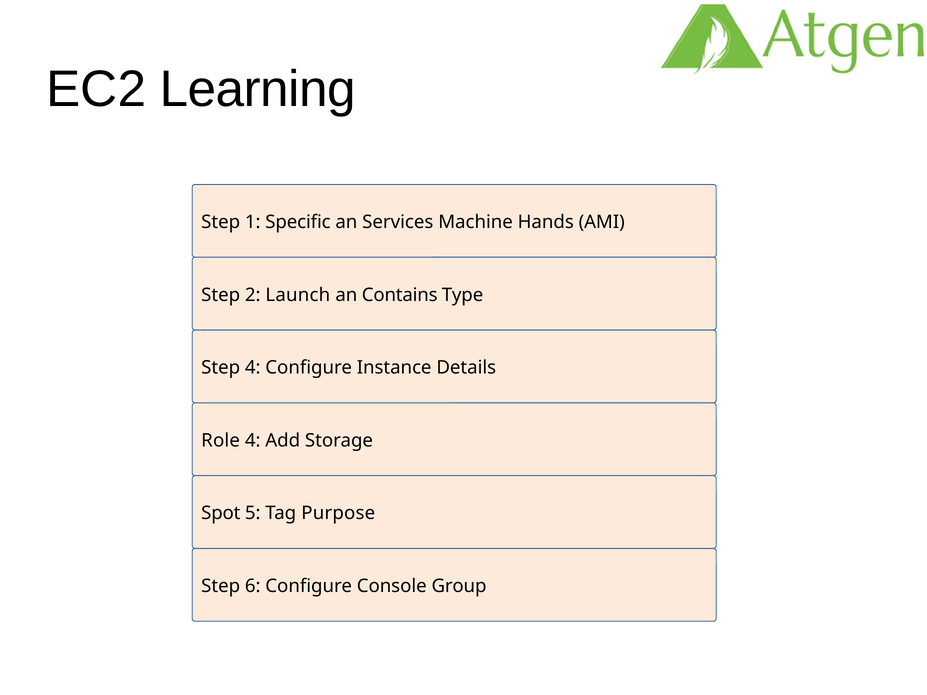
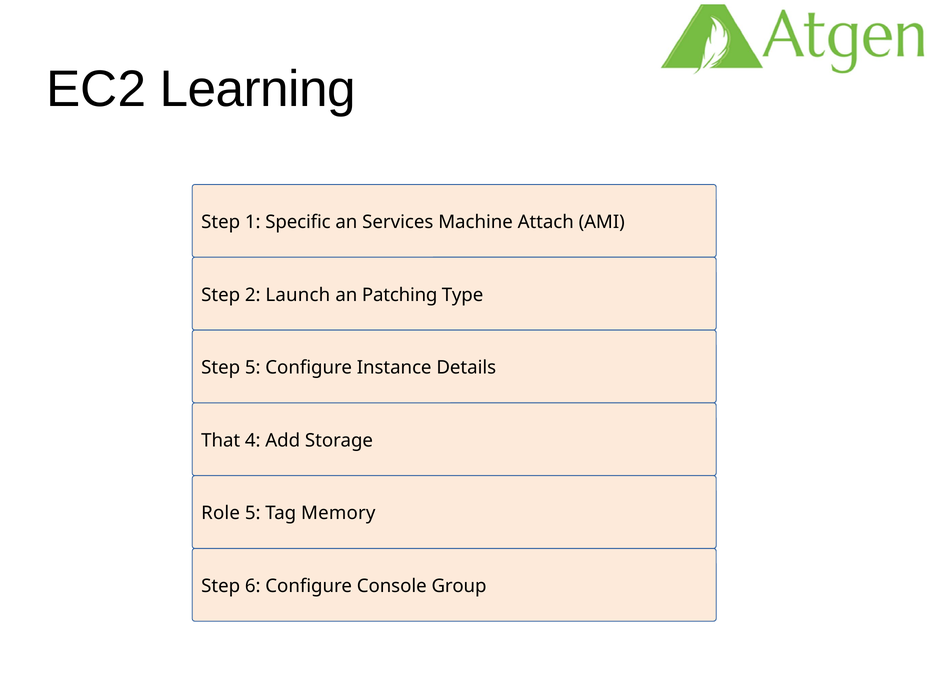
Hands: Hands -> Attach (546, 222)
Contains: Contains -> Patching (400, 295)
Step 4: 4 -> 5 (253, 368)
Role: Role -> That (221, 441)
Spot: Spot -> Role (221, 513)
Purpose: Purpose -> Memory (338, 513)
